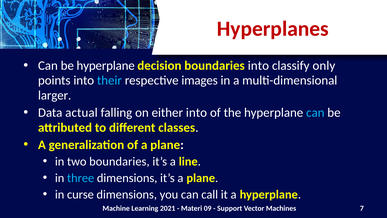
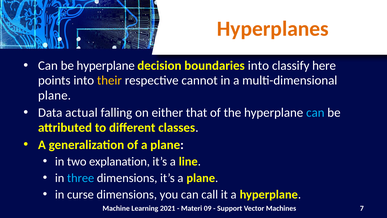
Hyperplanes colour: red -> orange (273, 29)
only: only -> here (324, 66)
their colour: light blue -> yellow (109, 80)
images: images -> cannot (200, 80)
larger: larger -> plane (55, 95)
either into: into -> that (197, 112)
two boundaries: boundaries -> explanation (120, 161)
